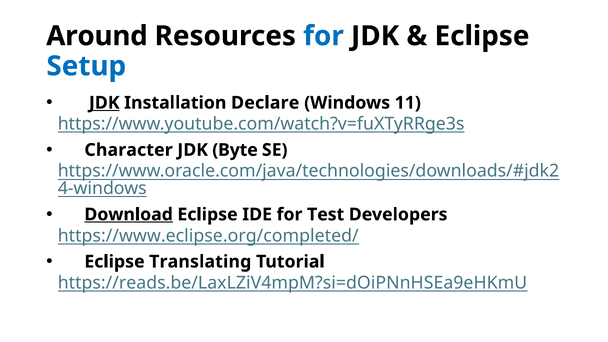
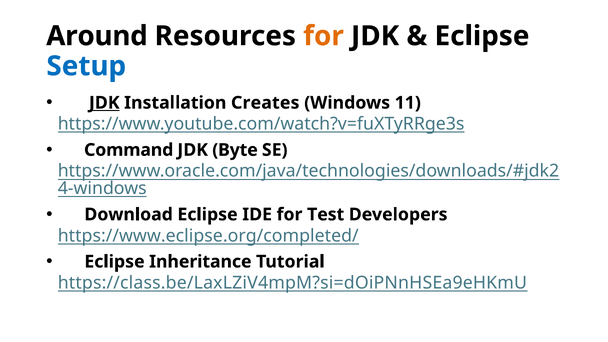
for colour: blue -> orange (324, 36)
Declare: Declare -> Creates (265, 103)
Character: Character -> Command (129, 150)
Download underline: present -> none (129, 214)
Translating: Translating -> Inheritance (200, 262)
https://reads.be/LaxLZiV4mpM?si=dOiPNnHSEa9eHKmU: https://reads.be/LaxLZiV4mpM?si=dOiPNnHSEa9eHKmU -> https://class.be/LaxLZiV4mpM?si=dOiPNnHSEa9eHKmU (292, 283)
